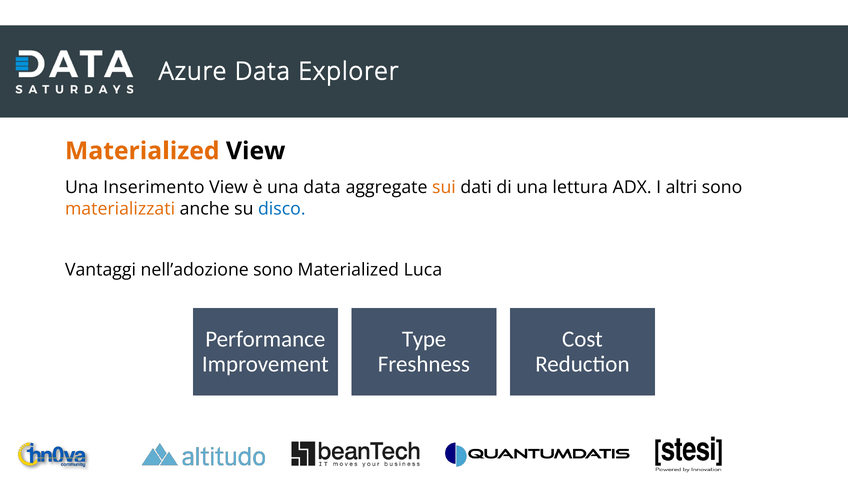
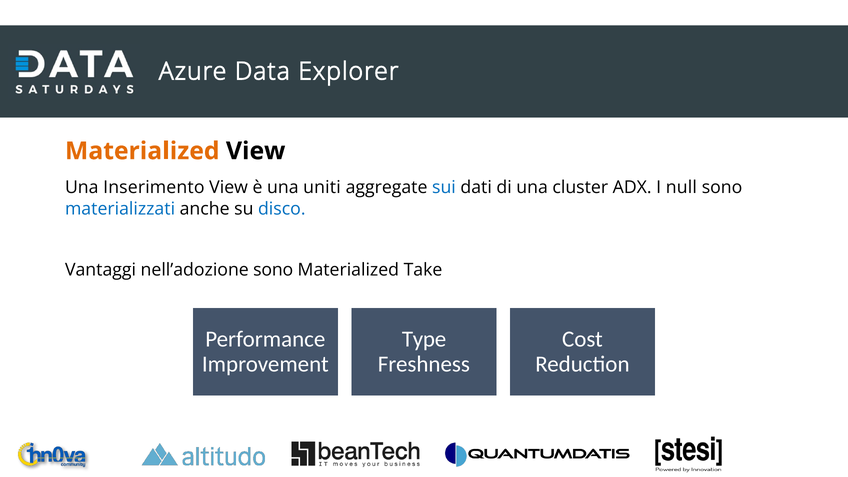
una data: data -> uniti (322, 187)
sui colour: orange -> blue (444, 187)
lettura: lettura -> cluster (580, 187)
altri: altri -> null (681, 187)
materializzati colour: orange -> blue (120, 209)
Luca: Luca -> Take (423, 270)
